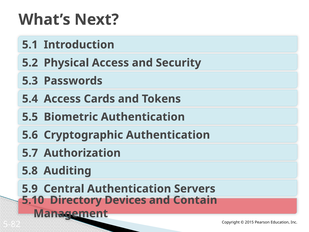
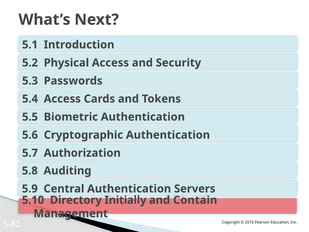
Devices: Devices -> Initially (125, 200)
